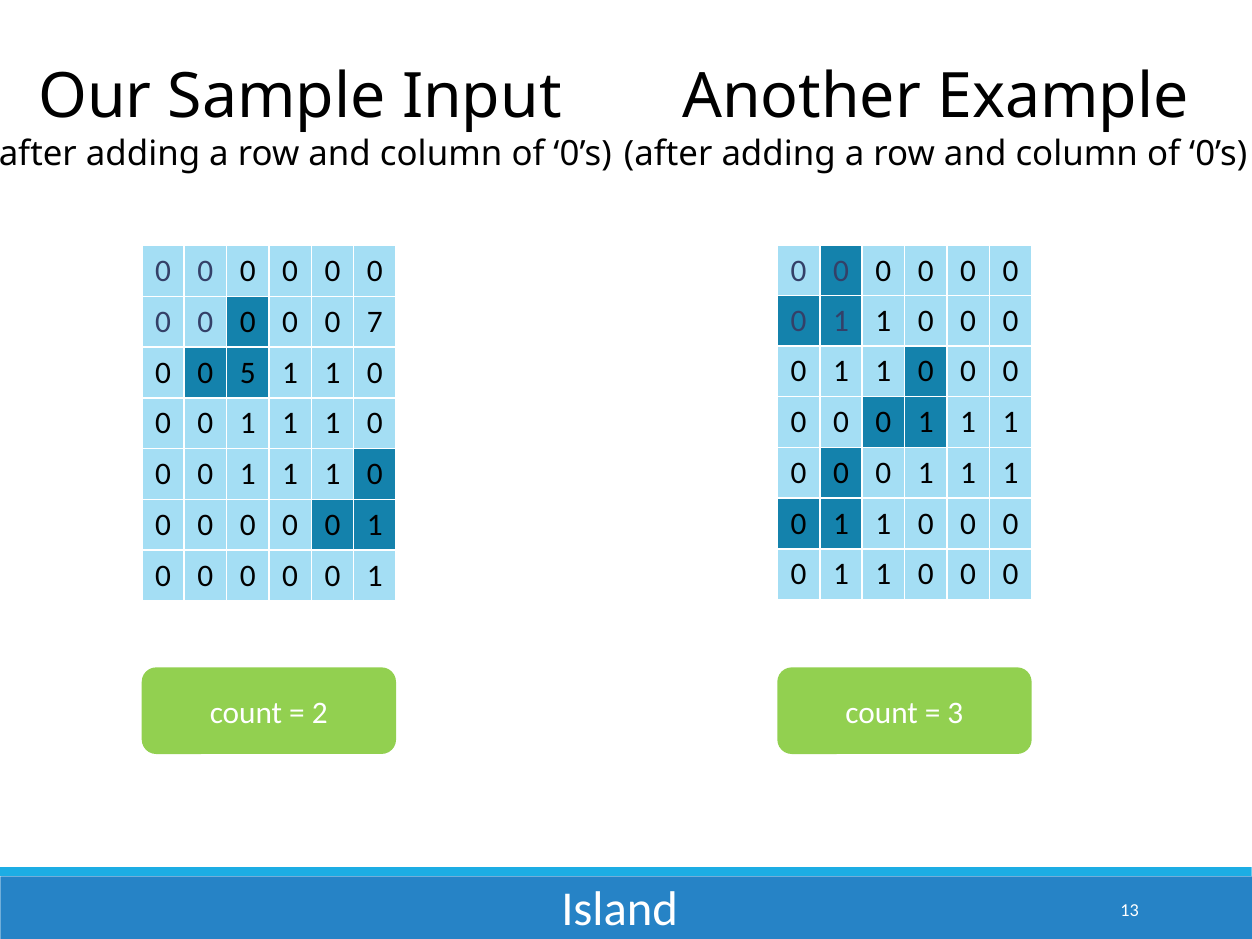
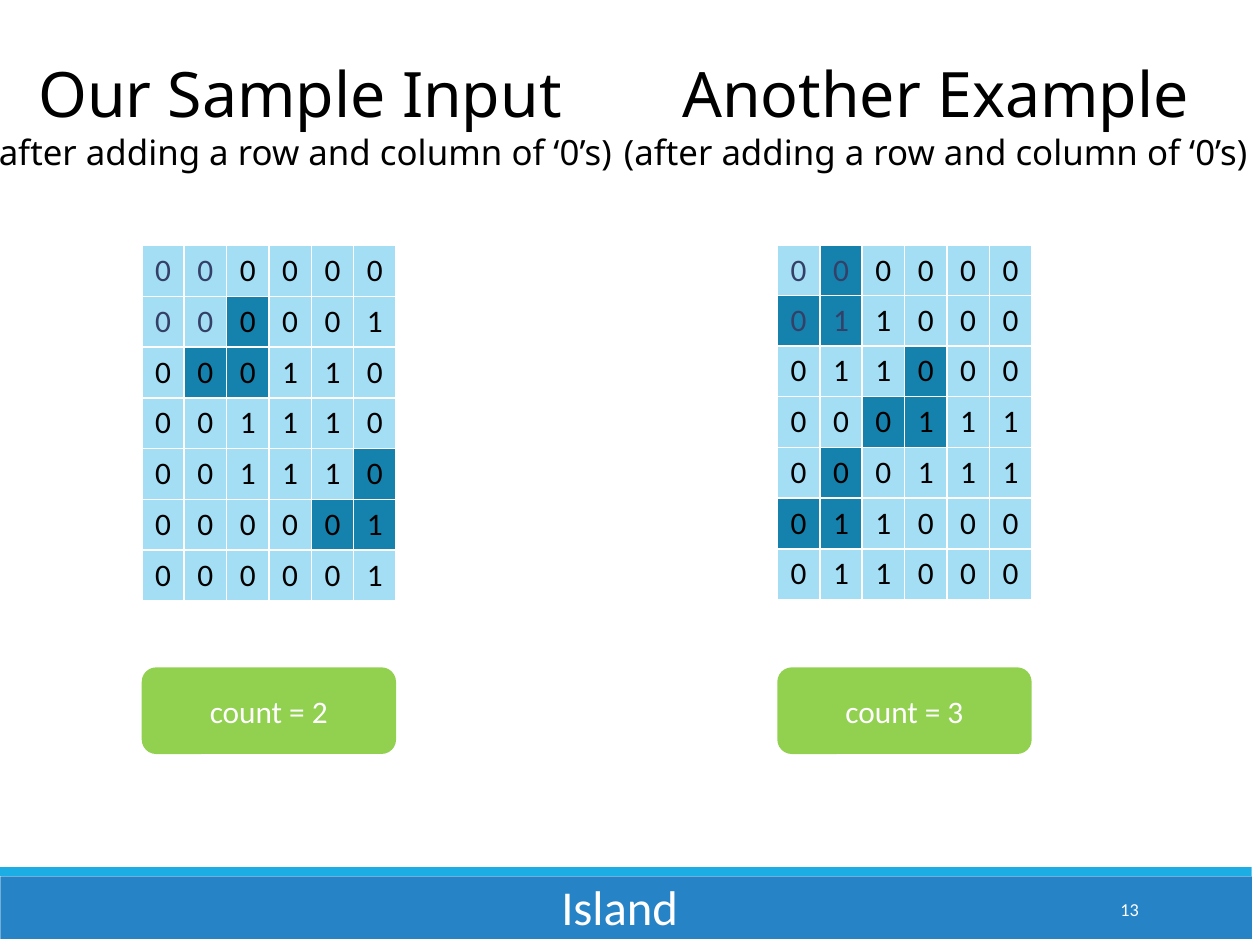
7: 7 -> 1 (375, 322)
5: 5 -> 0 (248, 373)
